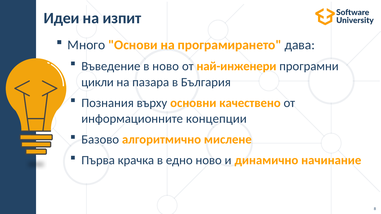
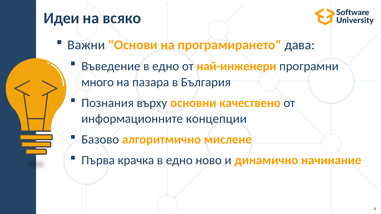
изпит: изпит -> всяко (122, 18)
Много: Много -> Важни (86, 45)
Въведение в ново: ново -> едно (166, 66)
цикли: цикли -> много (98, 82)
